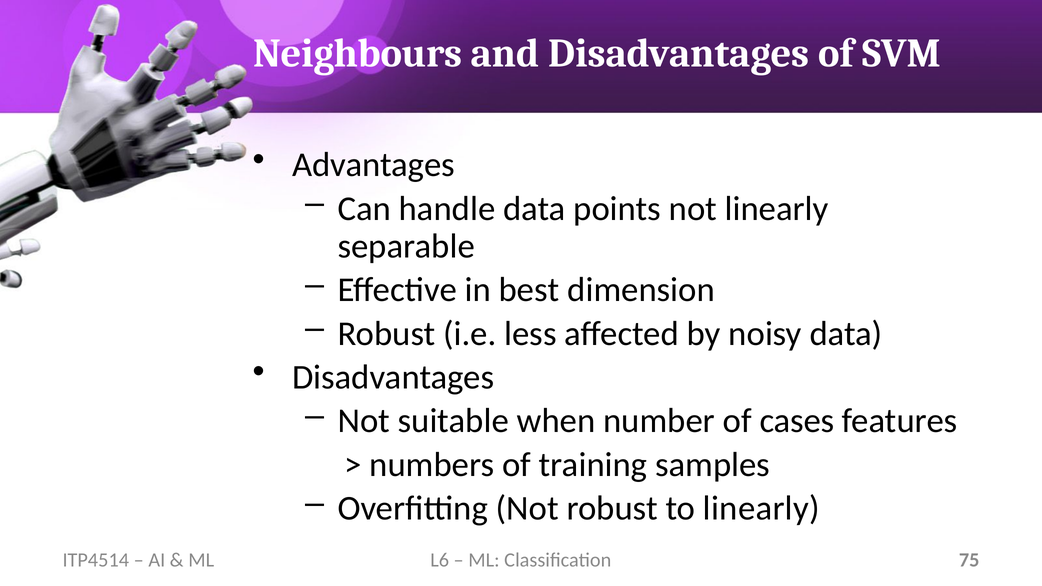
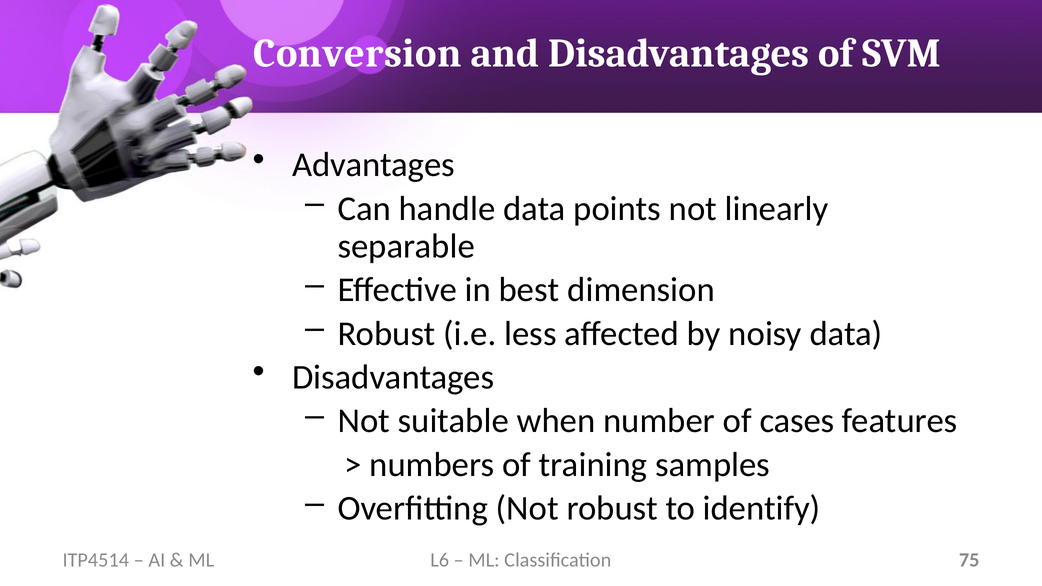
Neighbours: Neighbours -> Conversion (357, 53)
to linearly: linearly -> identify (762, 509)
